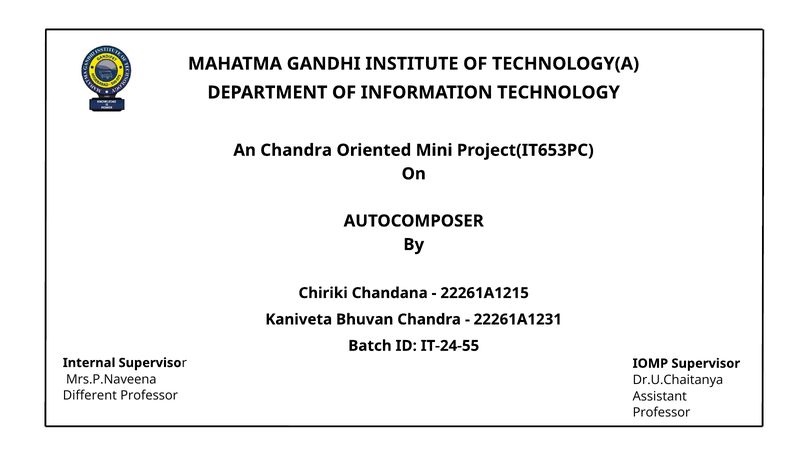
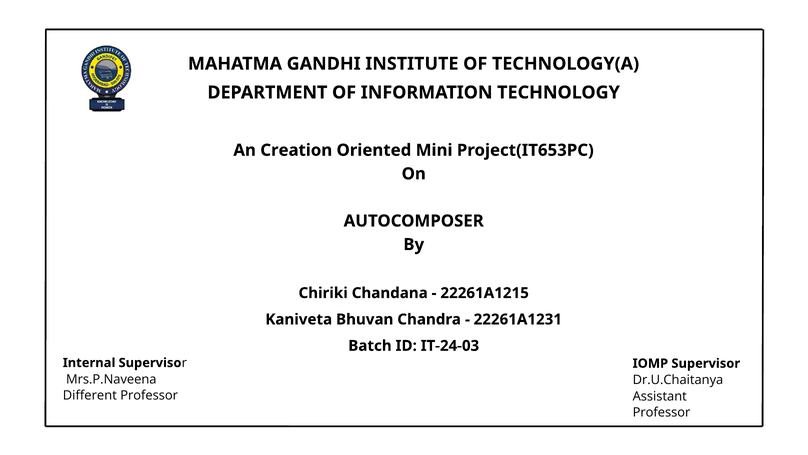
An Chandra: Chandra -> Creation (296, 150)
IT-24-55: IT-24-55 -> IT-24-03 (450, 345)
